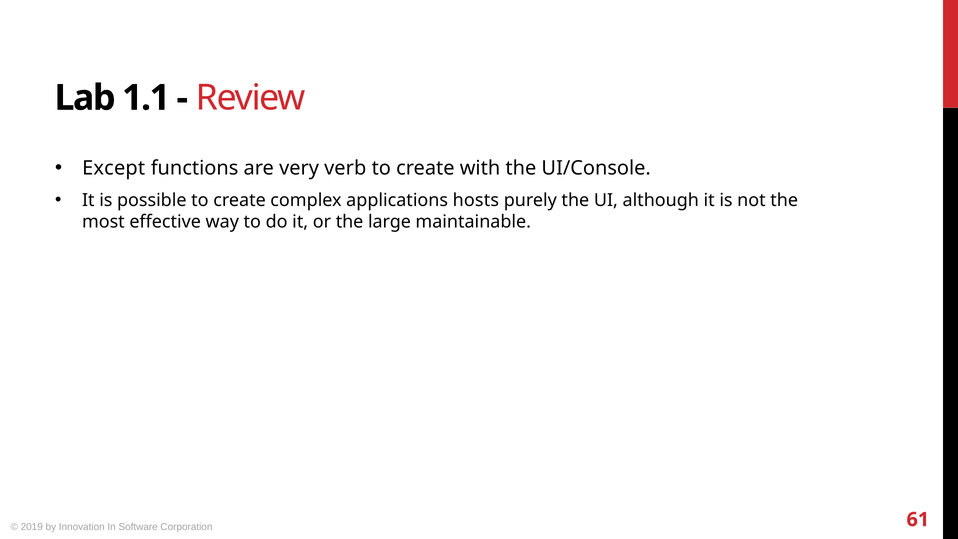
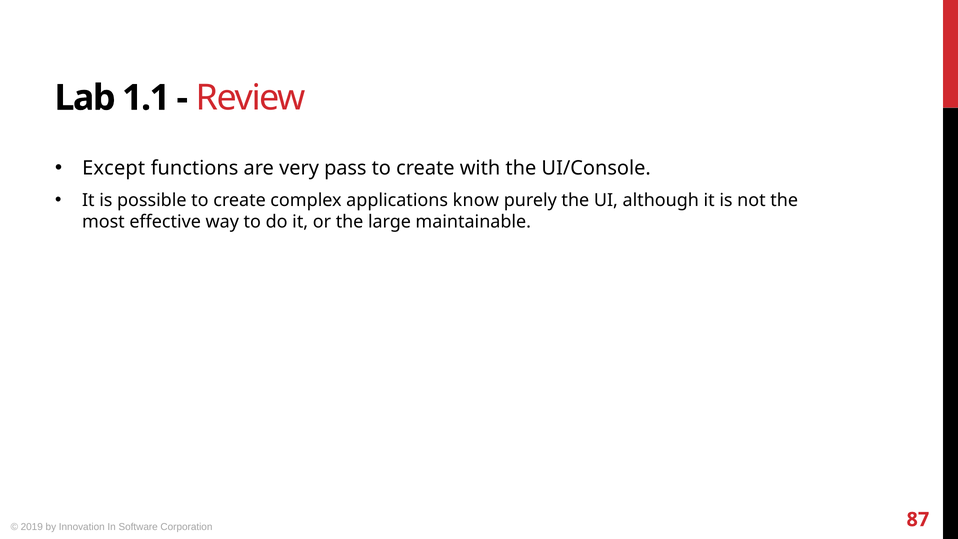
verb: verb -> pass (345, 168)
hosts: hosts -> know (476, 200)
61: 61 -> 87 (918, 519)
